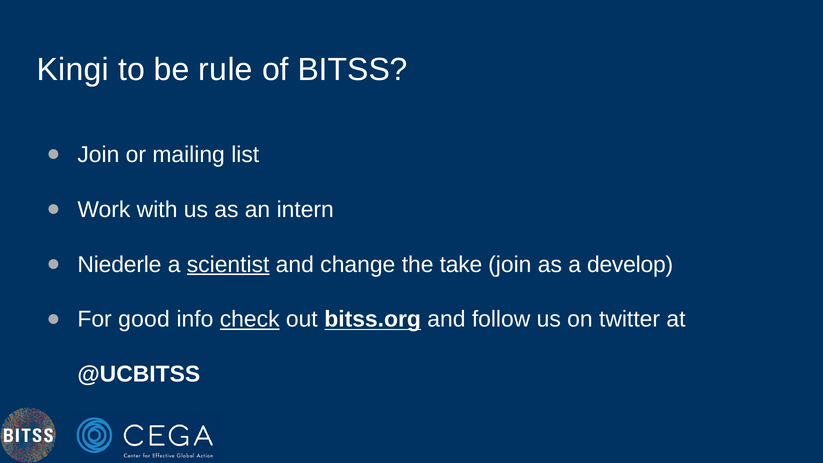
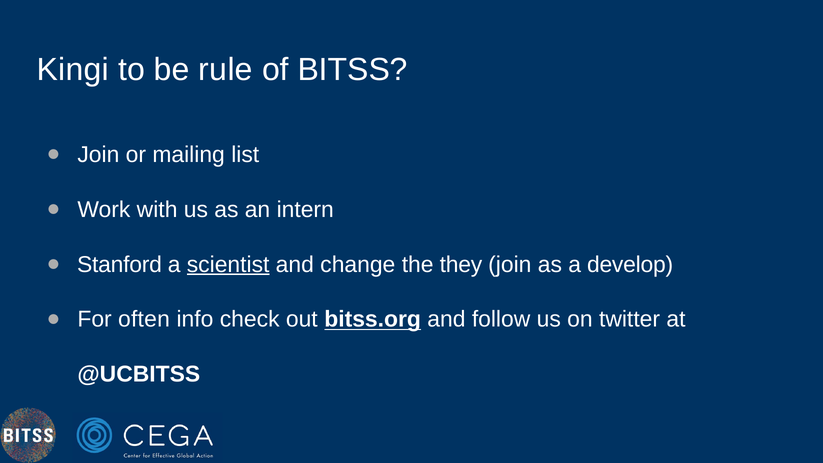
Niederle: Niederle -> Stanford (119, 264)
take: take -> they (461, 264)
good: good -> often (144, 319)
check underline: present -> none (250, 319)
